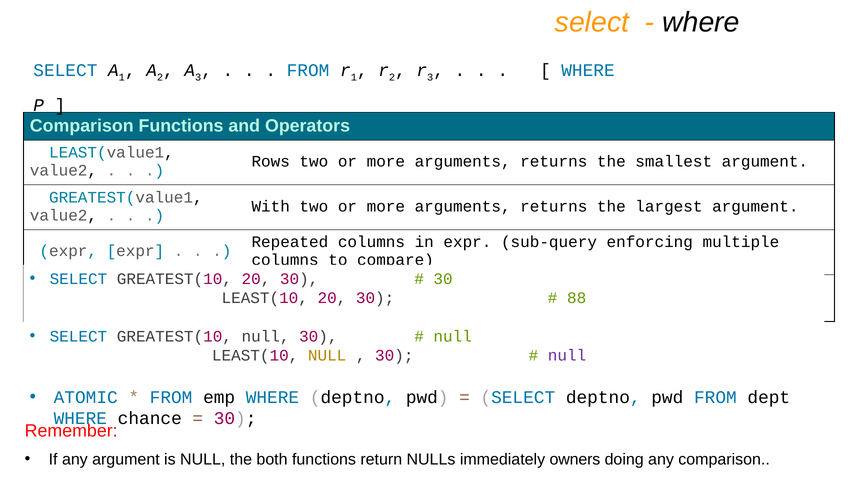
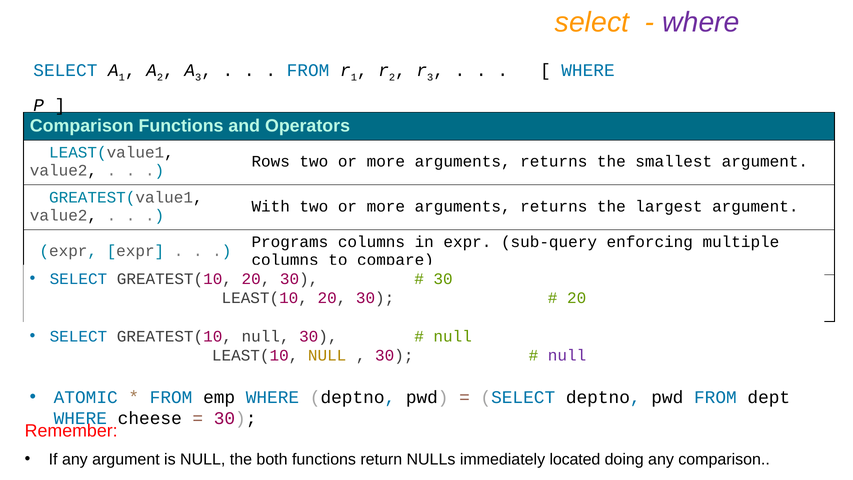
where colour: black -> purple (701, 22)
Repeated: Repeated -> Programs (290, 242)
88: 88 -> 20 (577, 298)
chance: chance -> cheese (150, 418)
owners: owners -> located (575, 459)
